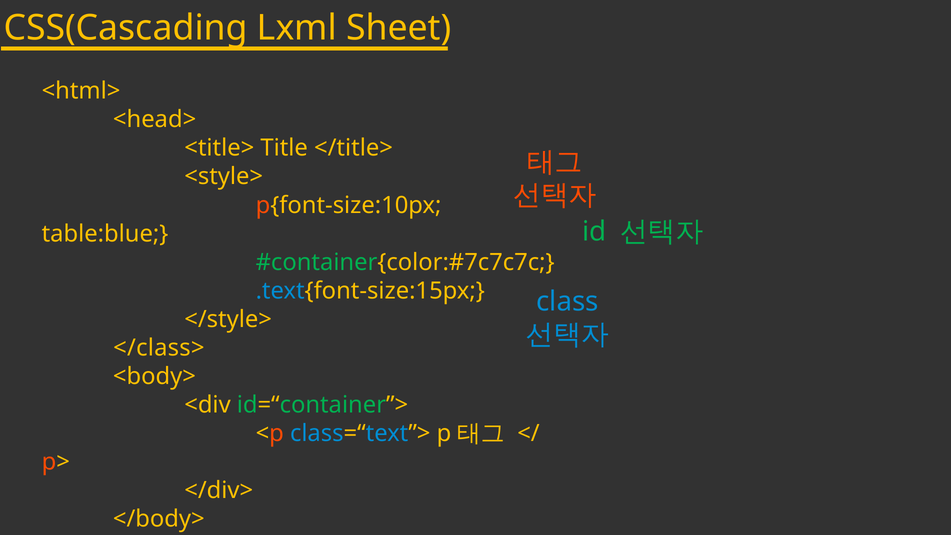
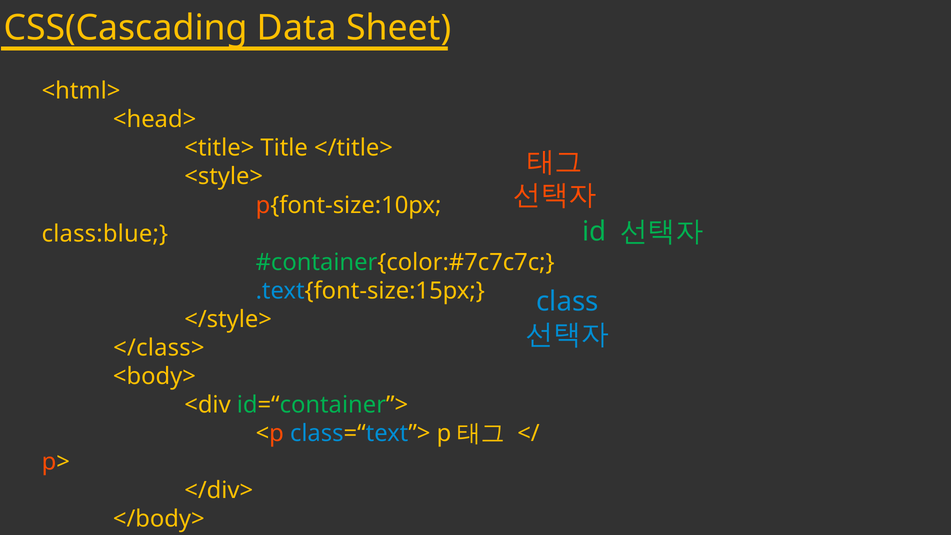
Lxml: Lxml -> Data (297, 28)
table:blue: table:blue -> class:blue (105, 234)
